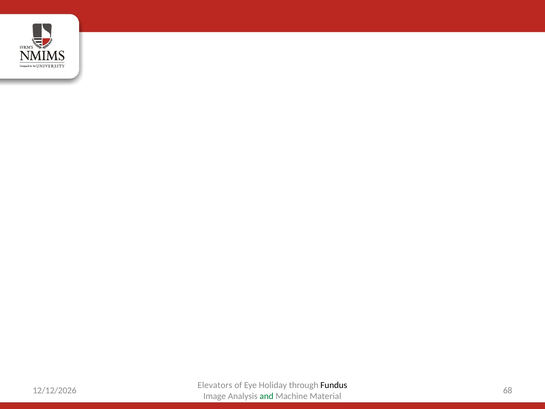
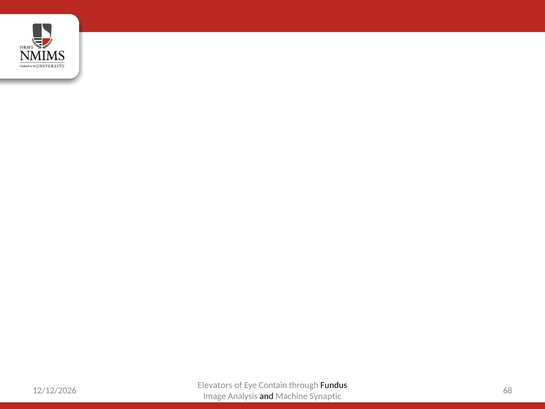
Holiday: Holiday -> Contain (273, 385)
and colour: green -> black (267, 396)
Material: Material -> Synaptic (325, 396)
